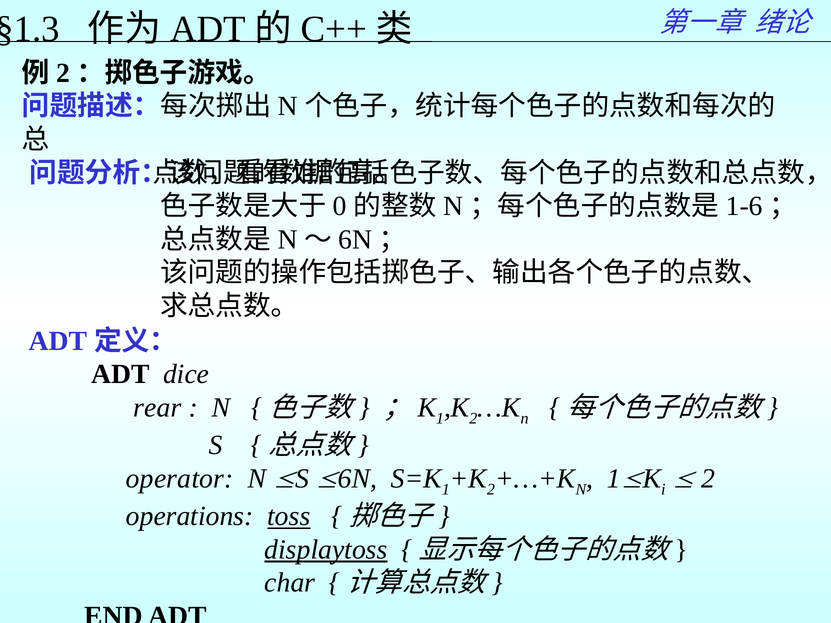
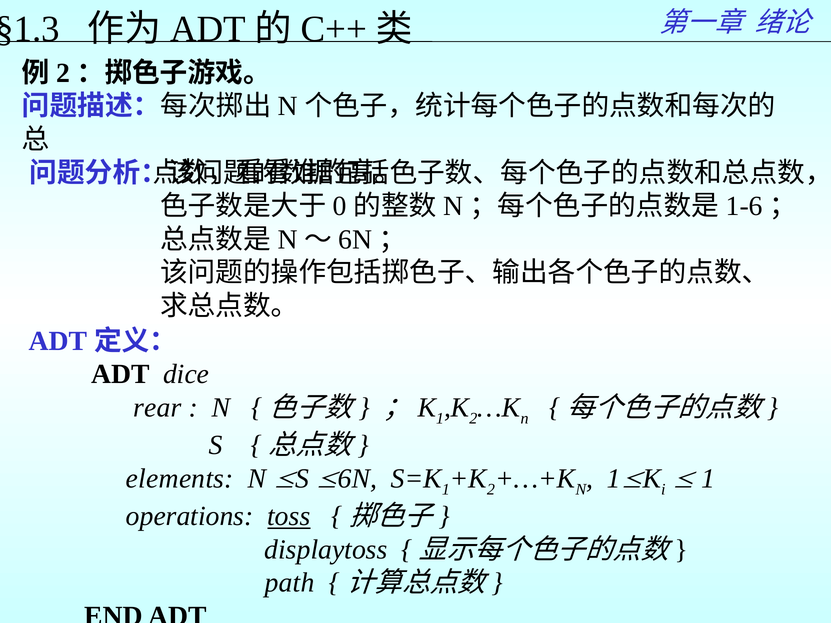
operator: operator -> elements (180, 479)
2: 2 -> 1 (708, 479)
displaytoss underline: present -> none (326, 550)
char: char -> path (290, 583)
